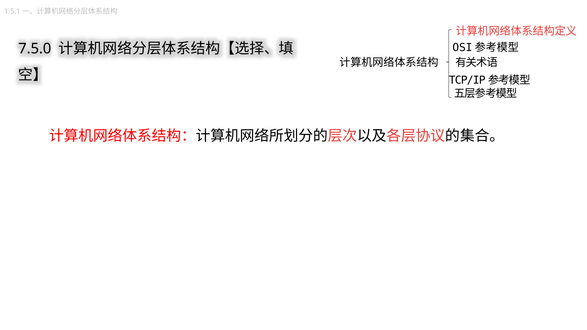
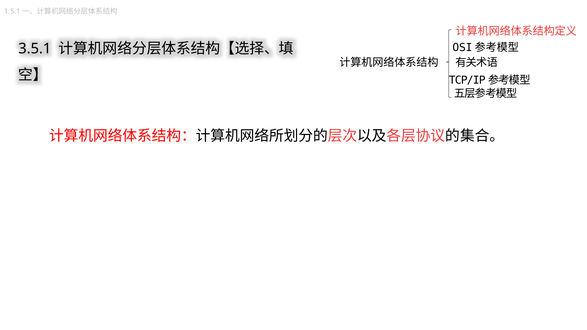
7.5.0: 7.5.0 -> 3.5.1 (35, 49)
